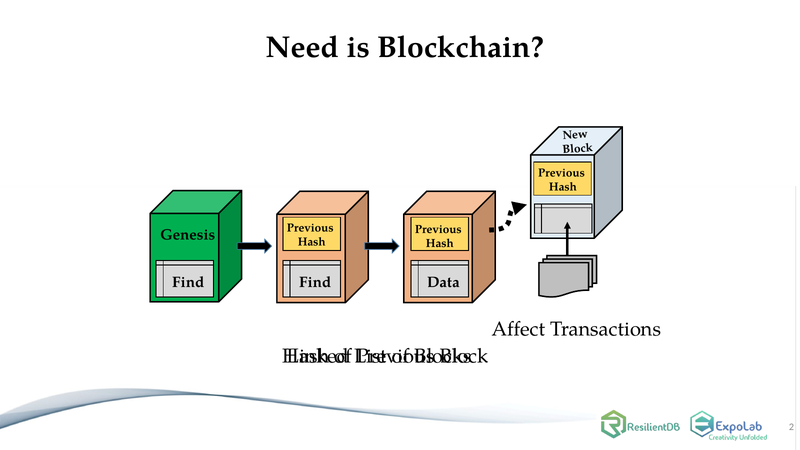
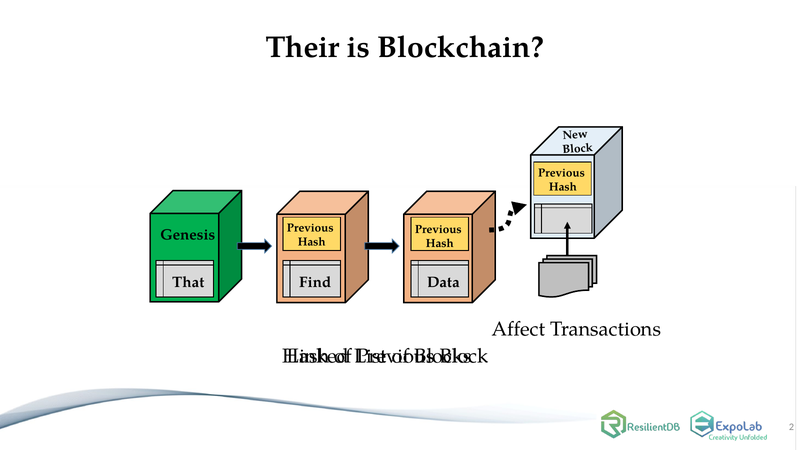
Need: Need -> Their (303, 47)
Find: Find -> That (188, 282)
